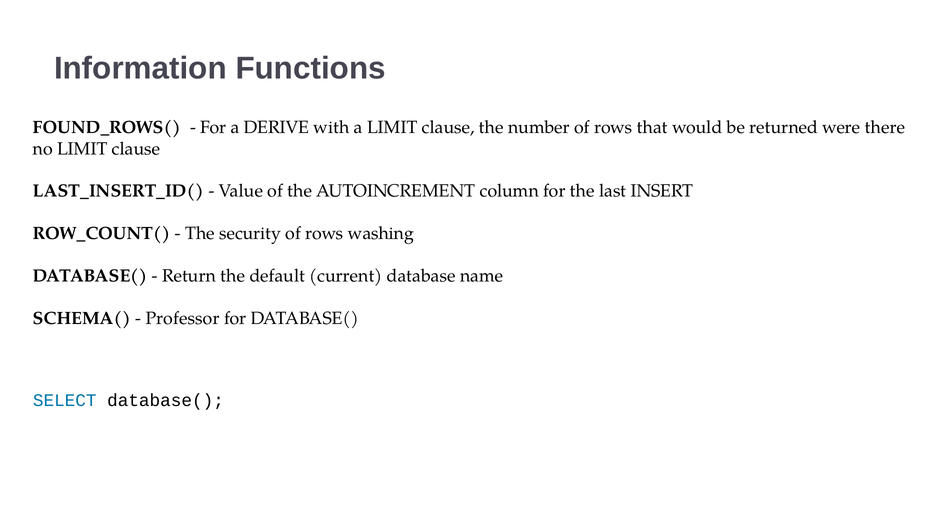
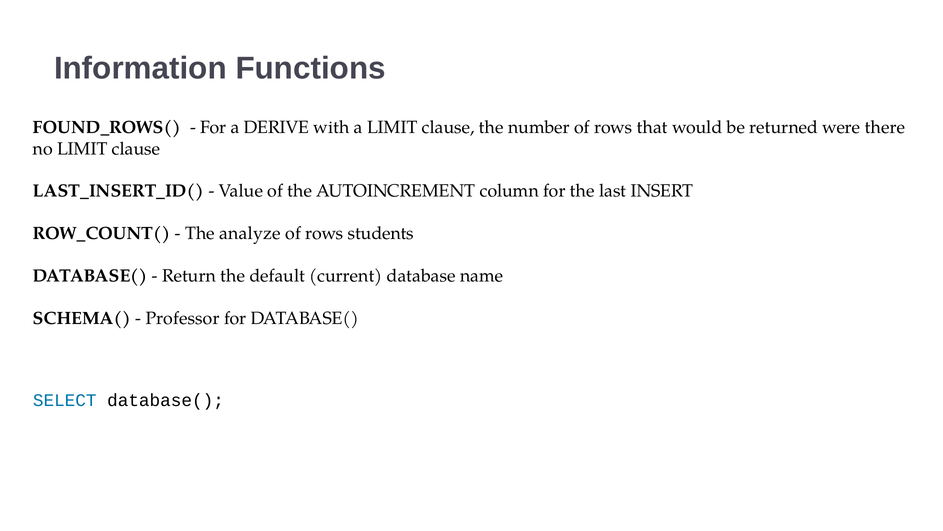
security: security -> analyze (250, 233)
washing: washing -> students (381, 233)
